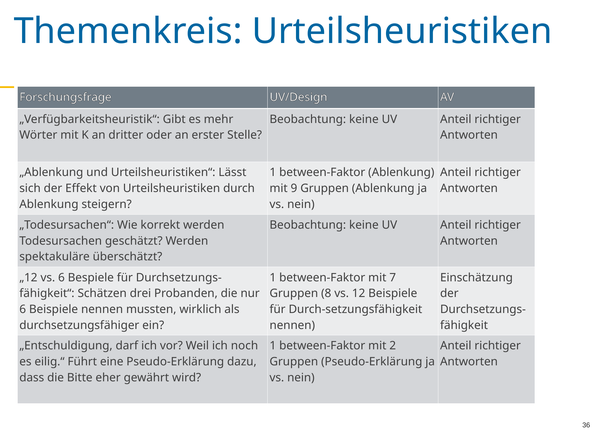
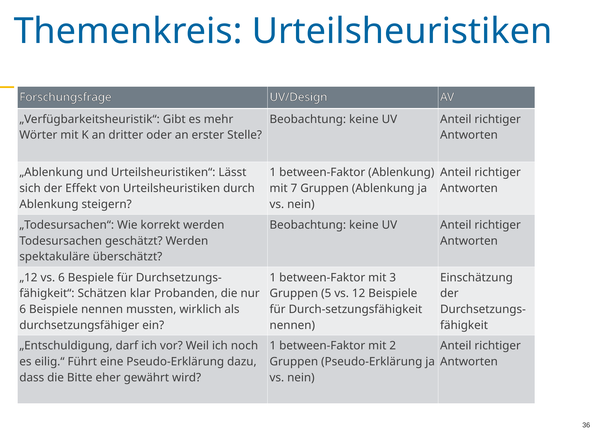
9: 9 -> 7 (294, 188)
7: 7 -> 3 (393, 278)
drei: drei -> klar (140, 294)
8: 8 -> 5 (326, 294)
